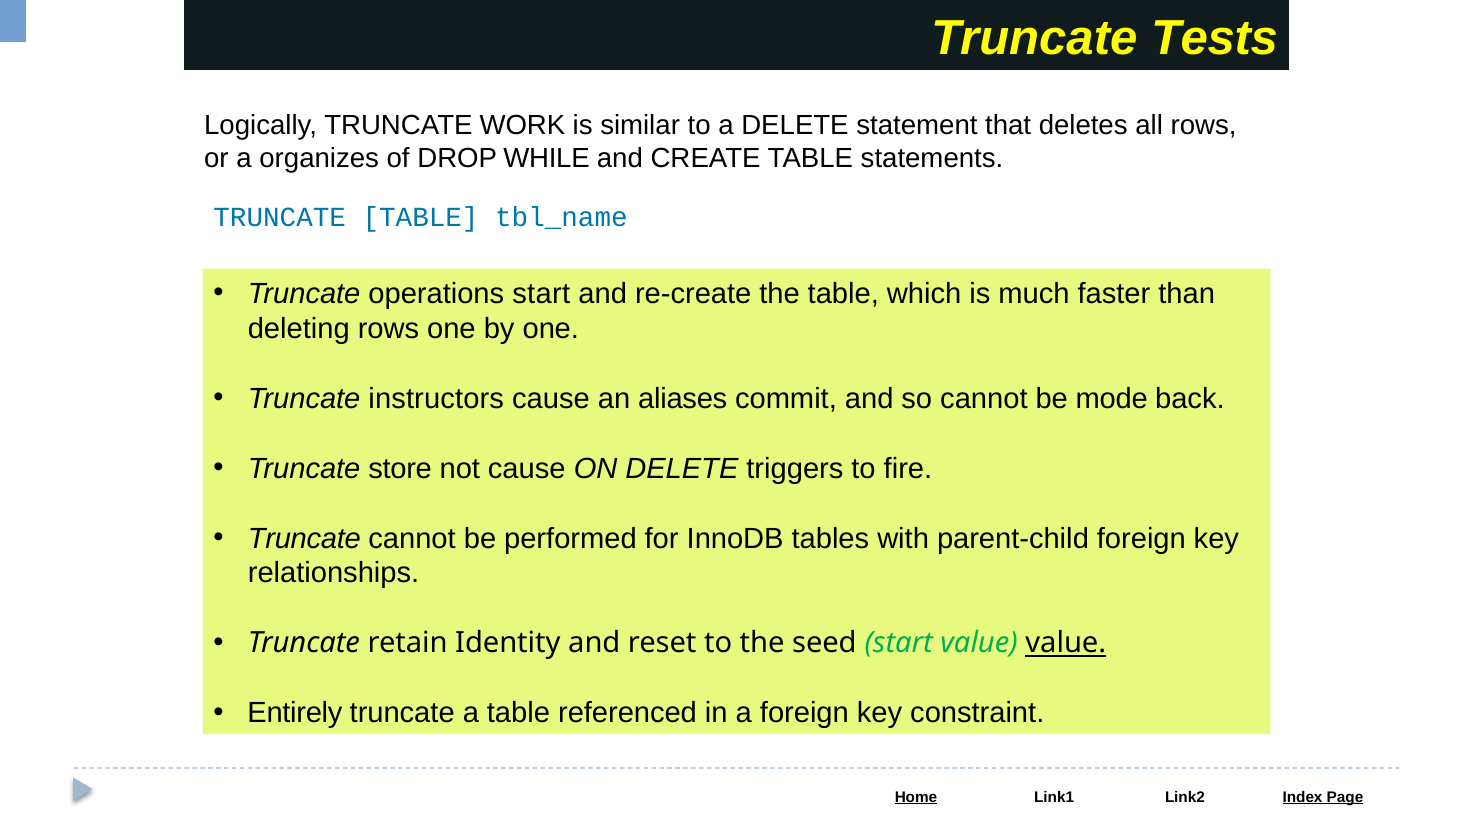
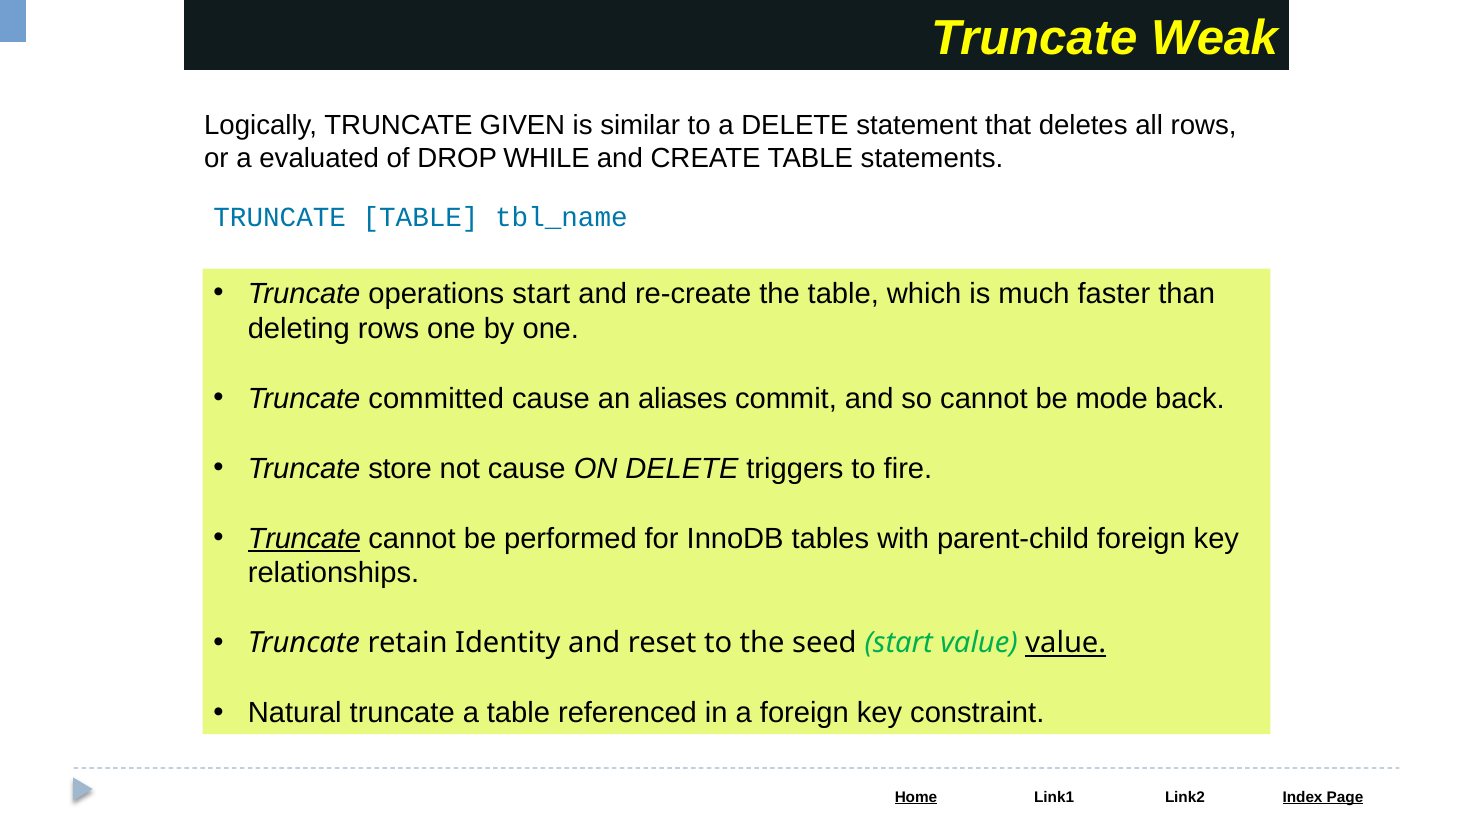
Tests: Tests -> Weak (1215, 38)
WORK: WORK -> GIVEN (522, 125)
organizes: organizes -> evaluated (319, 158)
instructors: instructors -> committed (436, 398)
Truncate underline: none -> present (304, 538)
Entirely: Entirely -> Natural (295, 713)
